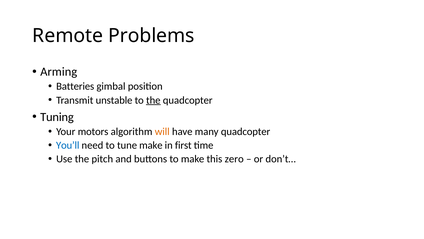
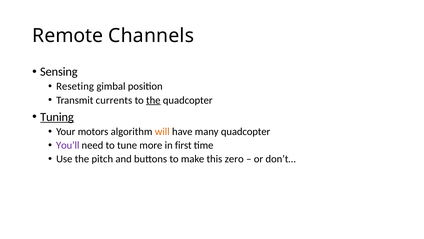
Problems: Problems -> Channels (151, 36)
Arming: Arming -> Sensing (59, 72)
Batteries: Batteries -> Reseting (75, 86)
unstable: unstable -> currents (114, 100)
Tuning underline: none -> present (57, 117)
You’ll colour: blue -> purple (68, 145)
tune make: make -> more (151, 145)
